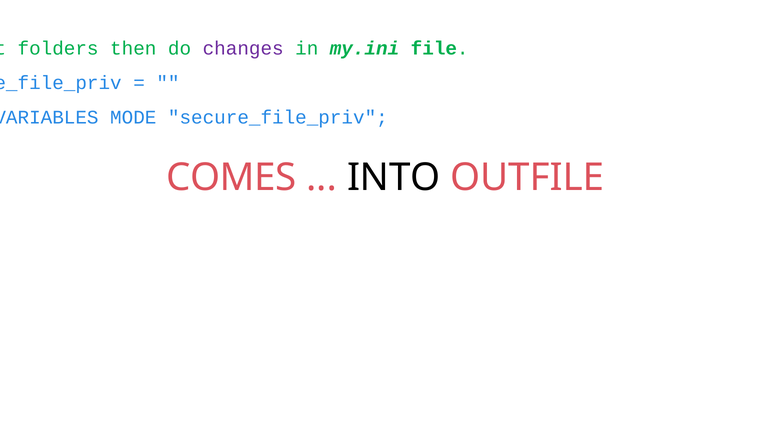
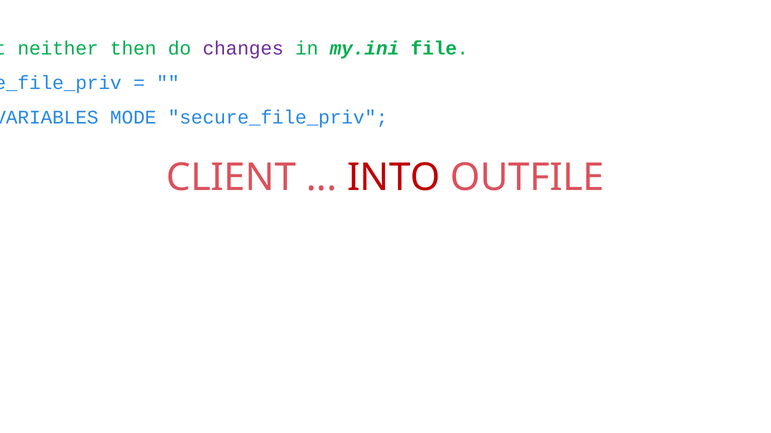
folders: folders -> neither (58, 48)
COMES: COMES -> CLIENT (231, 178)
INTO colour: black -> red (394, 178)
